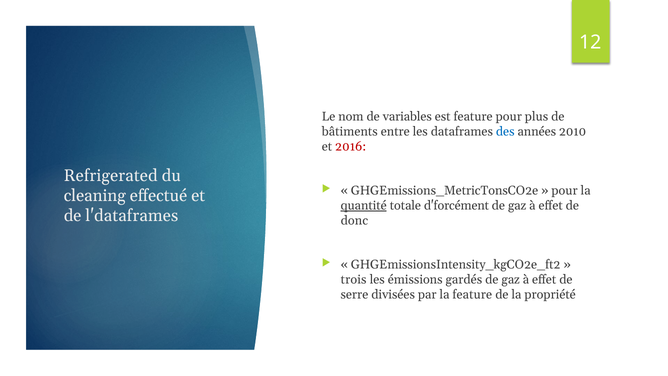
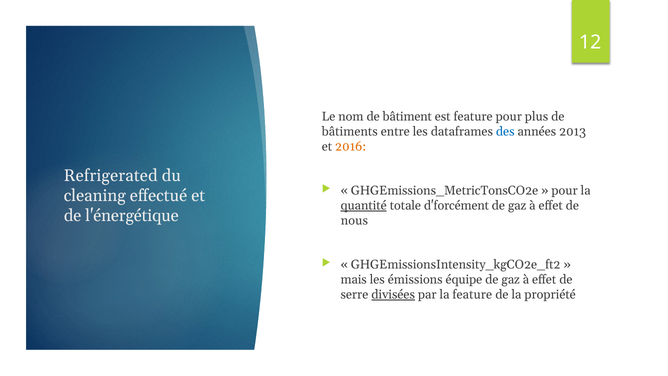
variables: variables -> bâtiment (407, 116)
2010: 2010 -> 2013 (573, 131)
2016 colour: red -> orange (351, 146)
l'dataframes: l'dataframes -> l'énergétique (132, 216)
donc: donc -> nous (354, 220)
trois: trois -> mais (354, 279)
gardés: gardés -> équipe (464, 279)
divisées underline: none -> present (393, 295)
